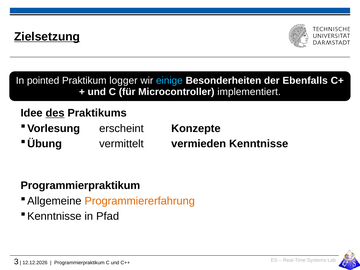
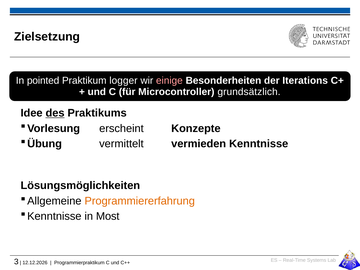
Zielsetzung underline: present -> none (47, 37)
einige colour: light blue -> pink (169, 81)
Ebenfalls: Ebenfalls -> Iterations (305, 81)
implementiert: implementiert -> grundsätzlich (249, 92)
Programmierpraktikum: Programmierpraktikum -> Lösungsmöglichkeiten (80, 186)
Pfad: Pfad -> Most (108, 216)
